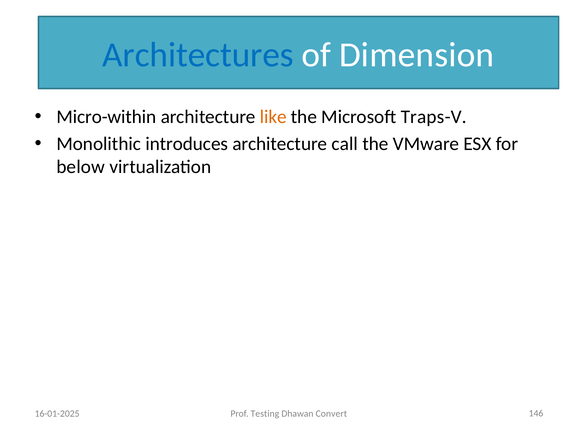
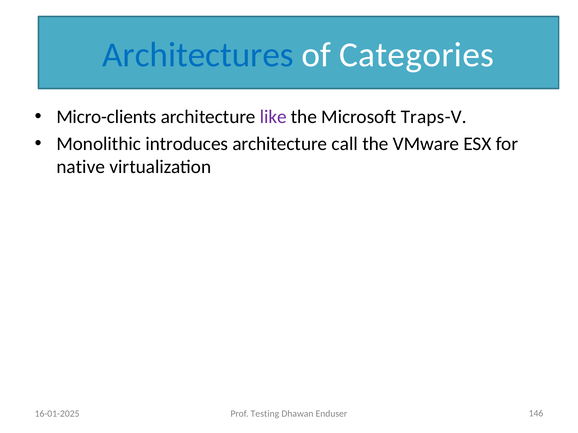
Dimension: Dimension -> Categories (417, 55)
Micro-within: Micro-within -> Micro-clients (106, 117)
like colour: orange -> purple (273, 117)
below: below -> native (81, 167)
Convert: Convert -> Enduser (331, 414)
